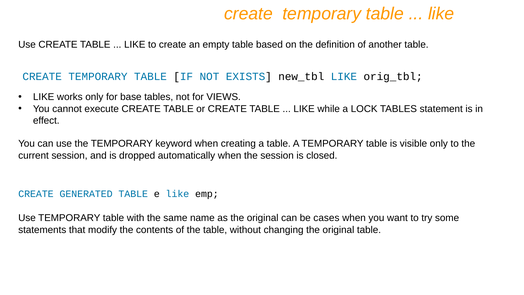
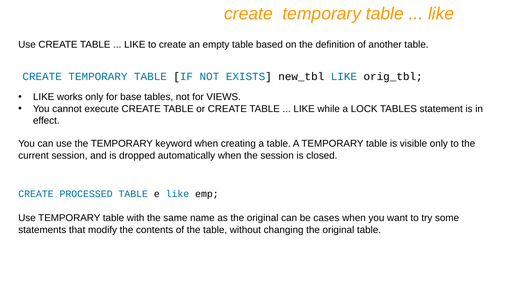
GENERATED: GENERATED -> PROCESSED (86, 194)
